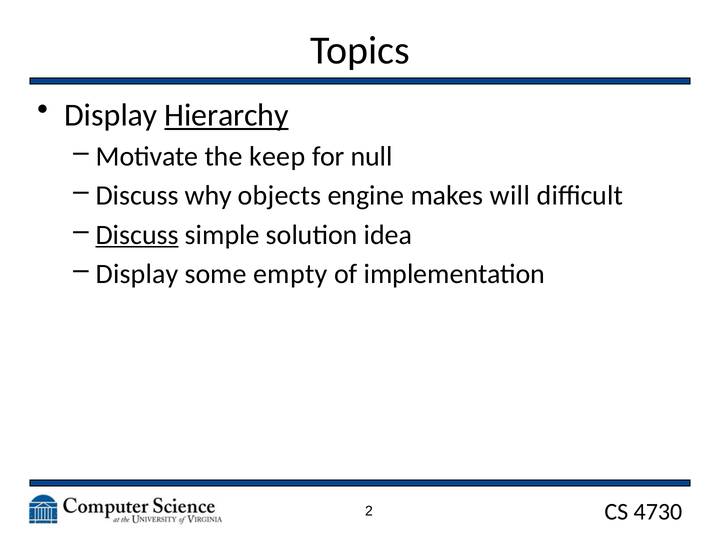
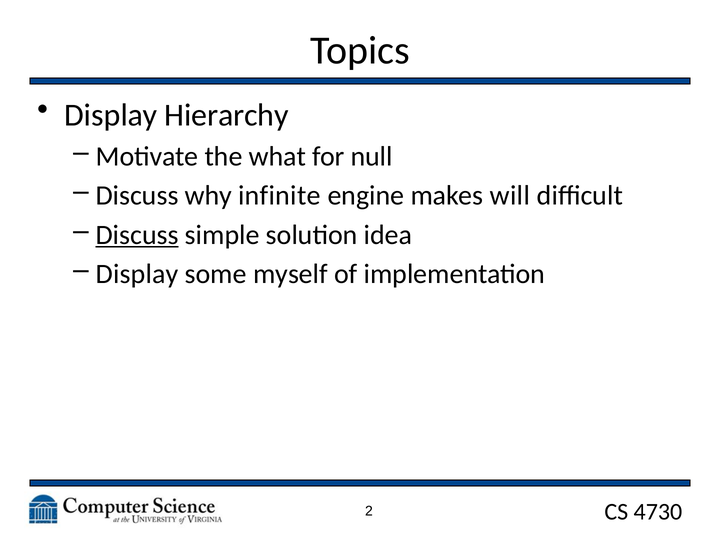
Hierarchy underline: present -> none (226, 115)
keep: keep -> what (277, 156)
objects: objects -> infinite (279, 196)
empty: empty -> myself (290, 274)
